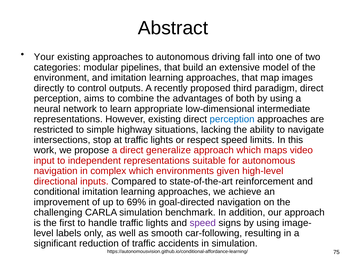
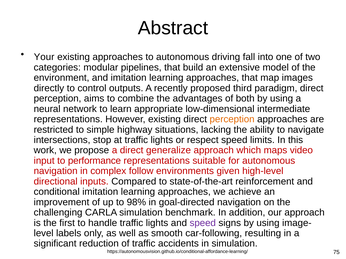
perception colour: blue -> orange (232, 119)
independent: independent -> performance (94, 161)
complex which: which -> follow (141, 171)
69%: 69% -> 98% (136, 203)
